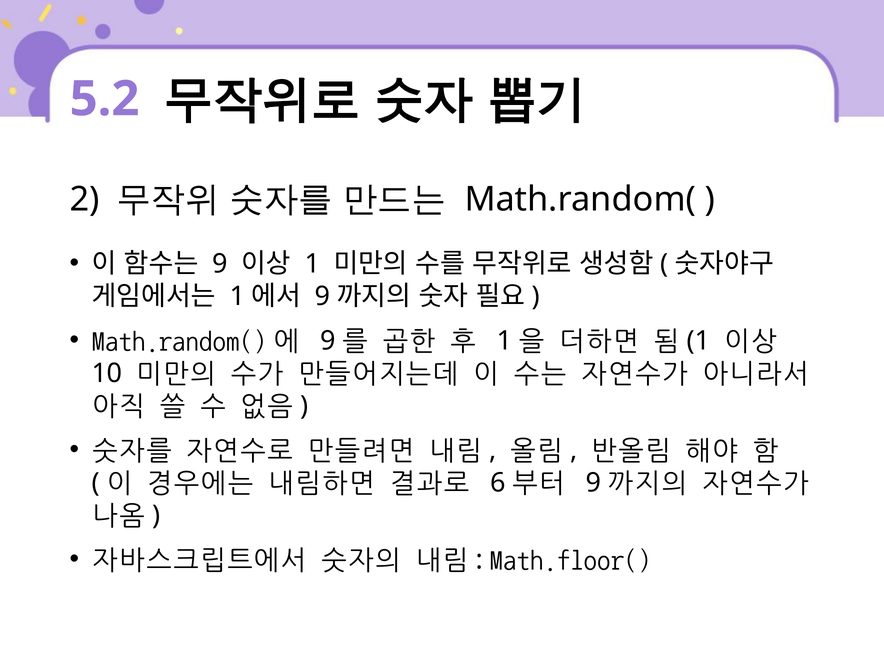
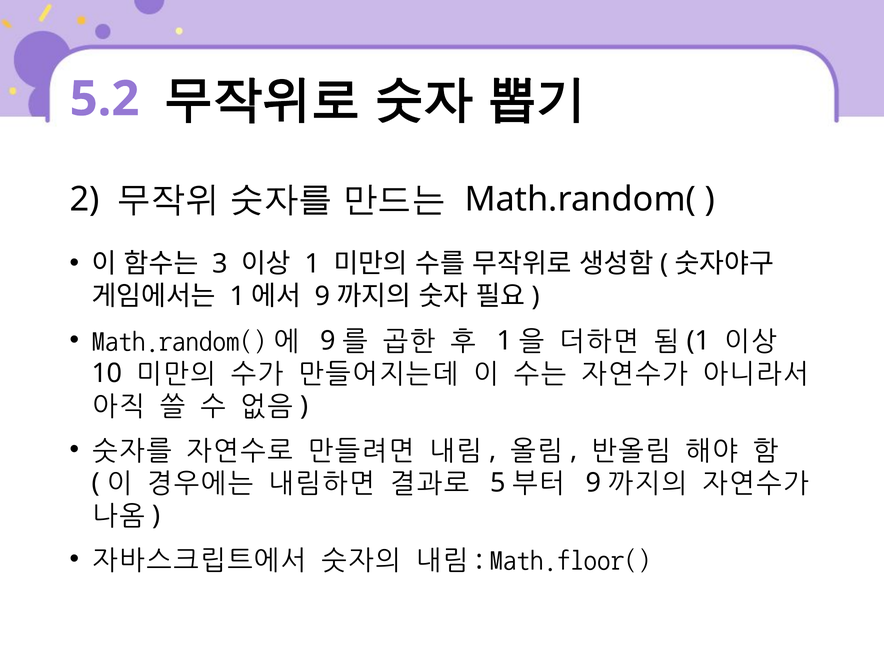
9: 9 -> 3 (220, 264)
6: 6 -> 5 (498, 483)
